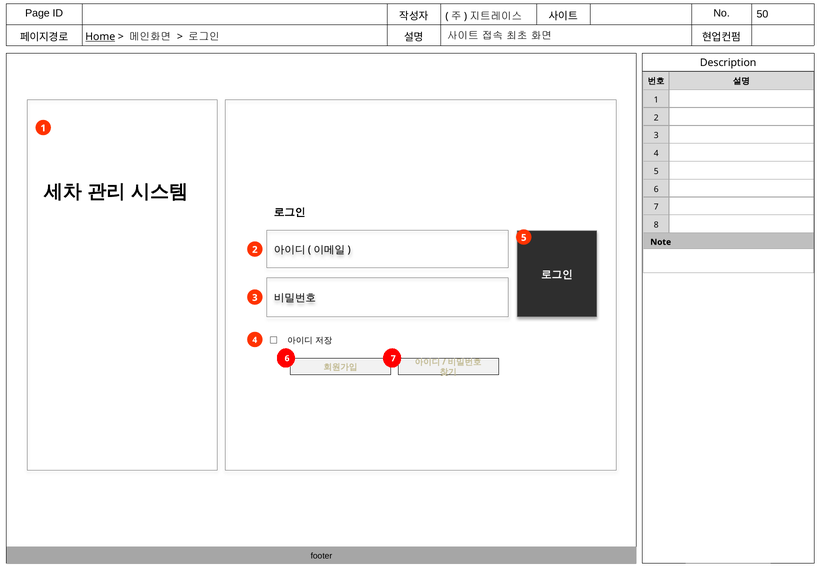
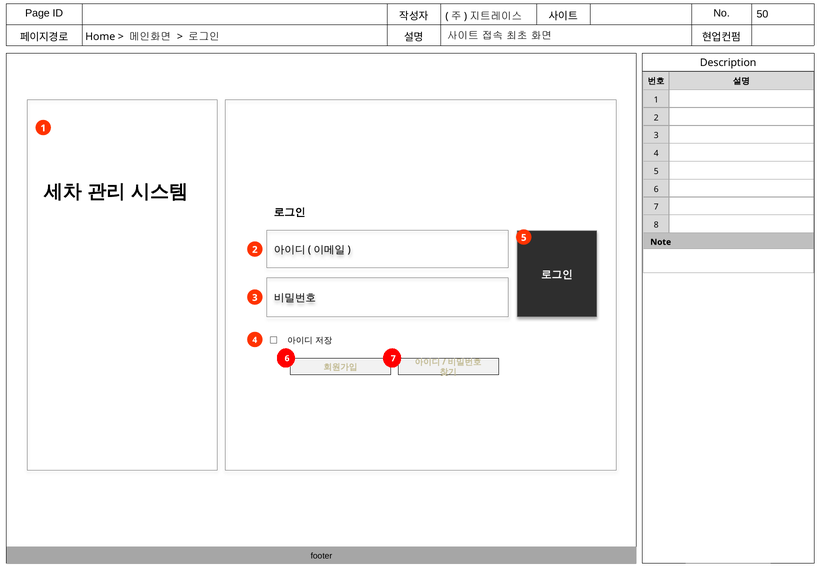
Home underline: present -> none (100, 37)
